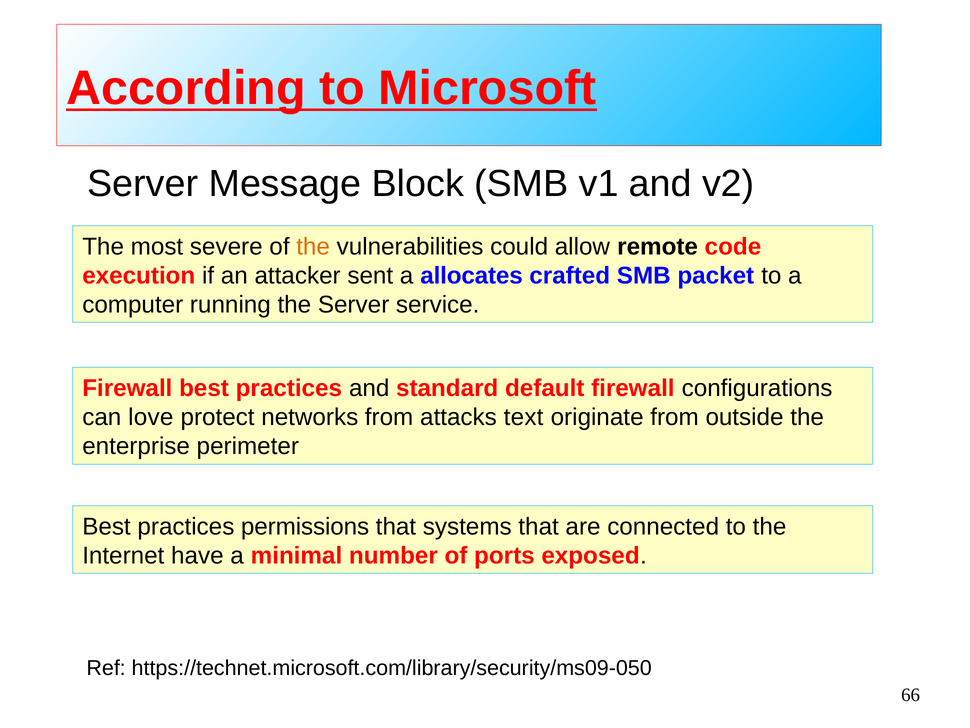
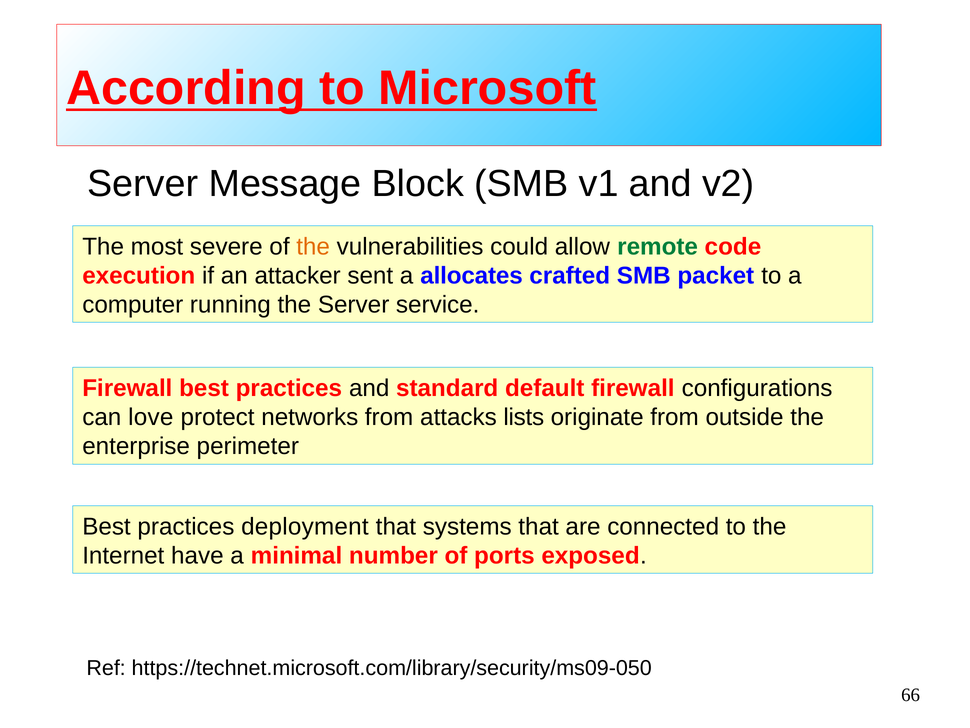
remote colour: black -> green (658, 246)
text: text -> lists (524, 417)
permissions: permissions -> deployment (305, 526)
